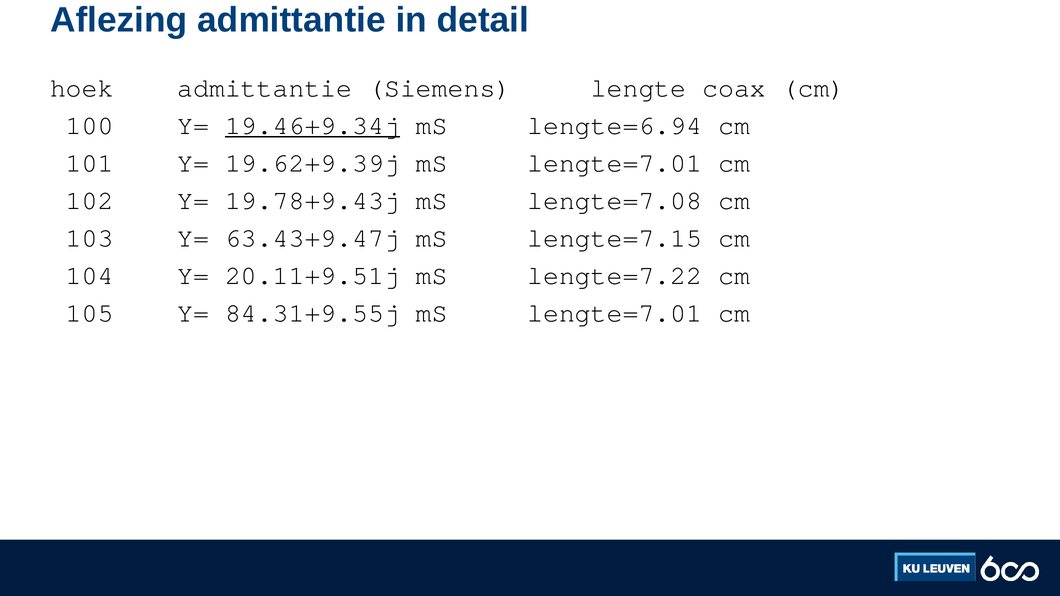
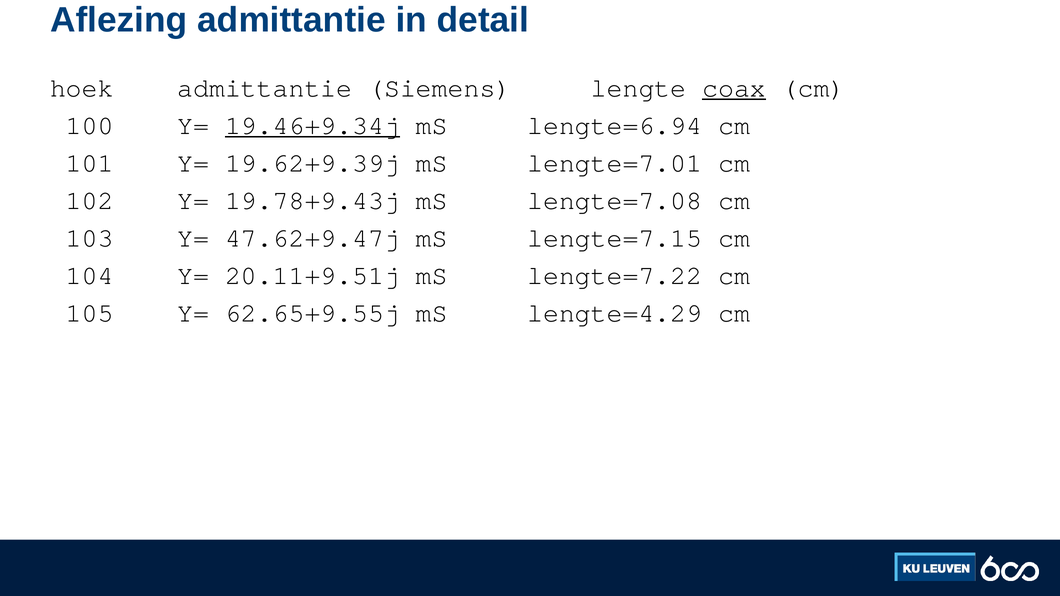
coax underline: none -> present (734, 88)
63.43+9.47j: 63.43+9.47j -> 47.62+9.47j (313, 238)
84.31+9.55j: 84.31+9.55j -> 62.65+9.55j (313, 313)
lengte=7.01: lengte=7.01 -> lengte=4.29 (615, 313)
